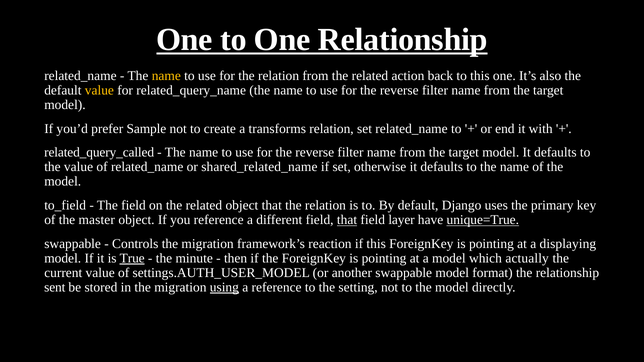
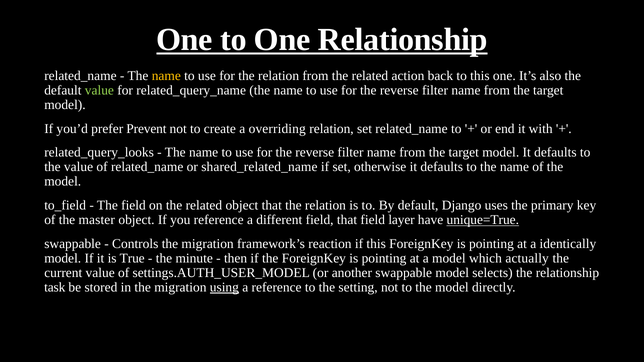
value colour: yellow -> light green (99, 90)
Sample: Sample -> Prevent (146, 129)
transforms: transforms -> overriding (277, 129)
related_query_called: related_query_called -> related_query_looks (99, 153)
that underline: present -> none (347, 220)
displaying: displaying -> identically (568, 244)
True underline: present -> none (132, 258)
format: format -> selects (492, 273)
sent: sent -> task (55, 287)
